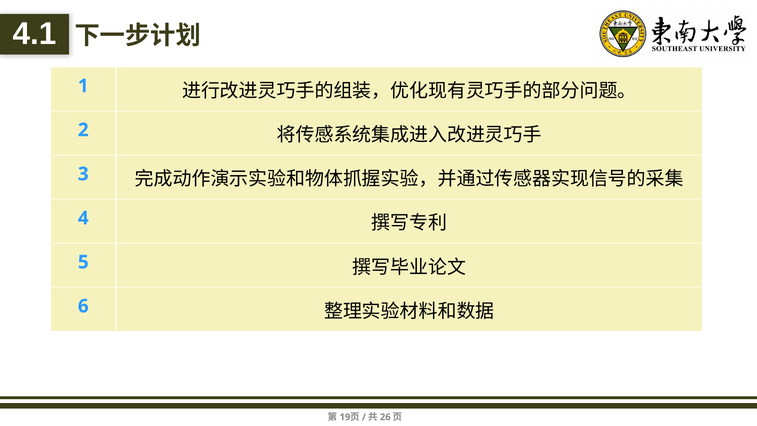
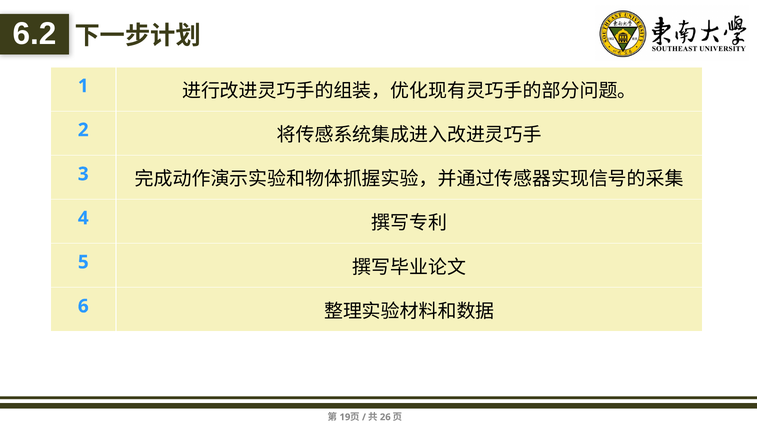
4.1: 4.1 -> 6.2 (34, 34)
